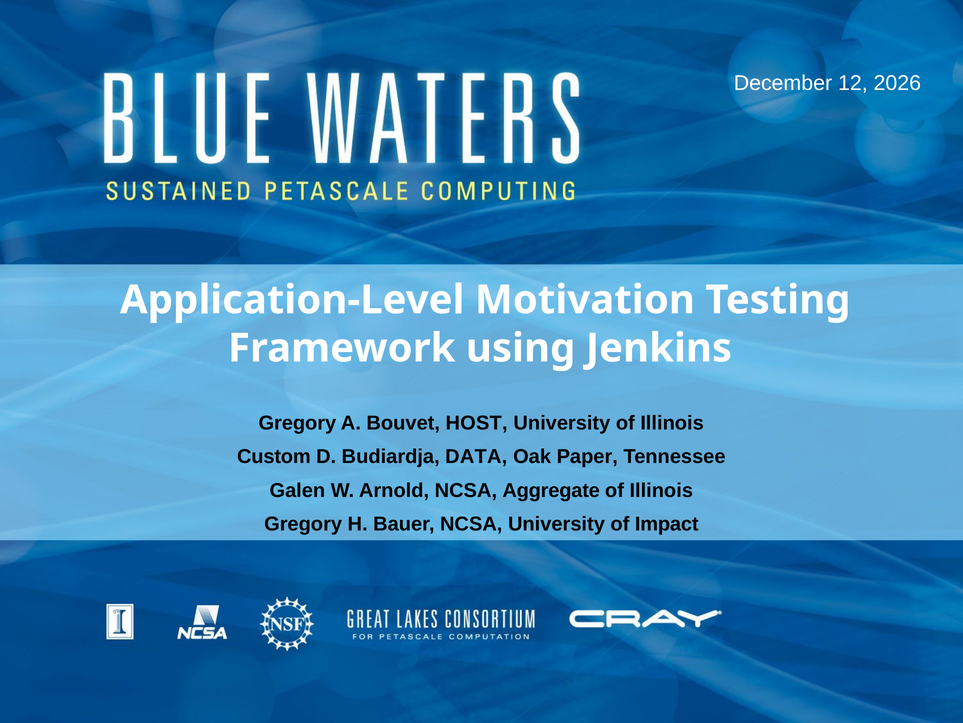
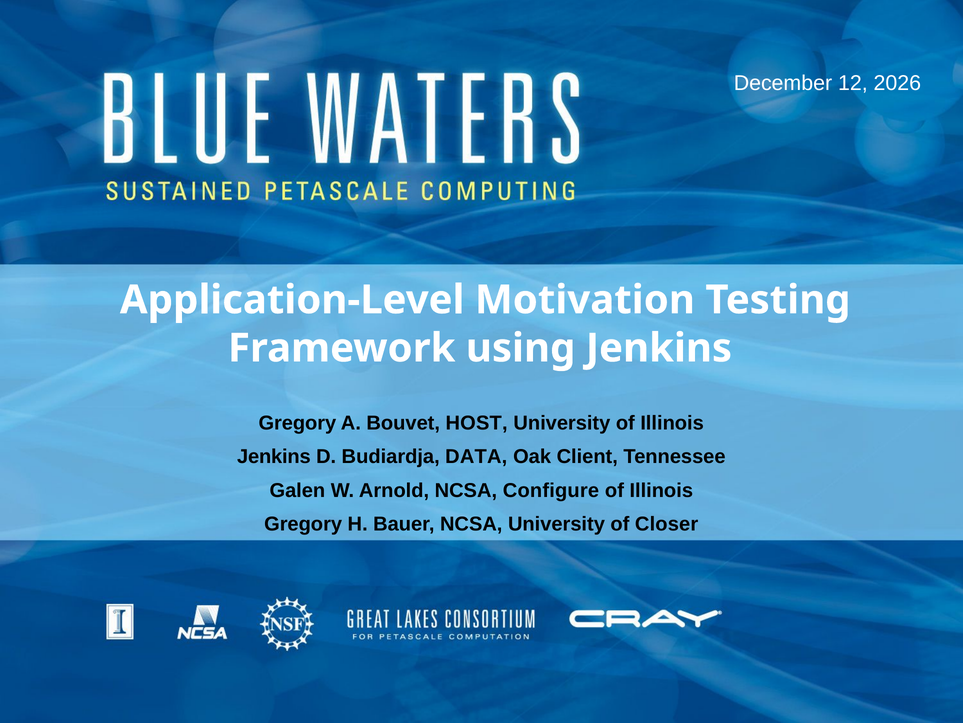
Custom: Custom -> Jenkins (274, 456)
Paper: Paper -> Client (587, 456)
Aggregate: Aggregate -> Configure (551, 490)
Impact: Impact -> Closer (667, 524)
